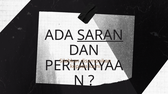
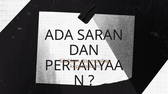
SARAN underline: present -> none (100, 35)
